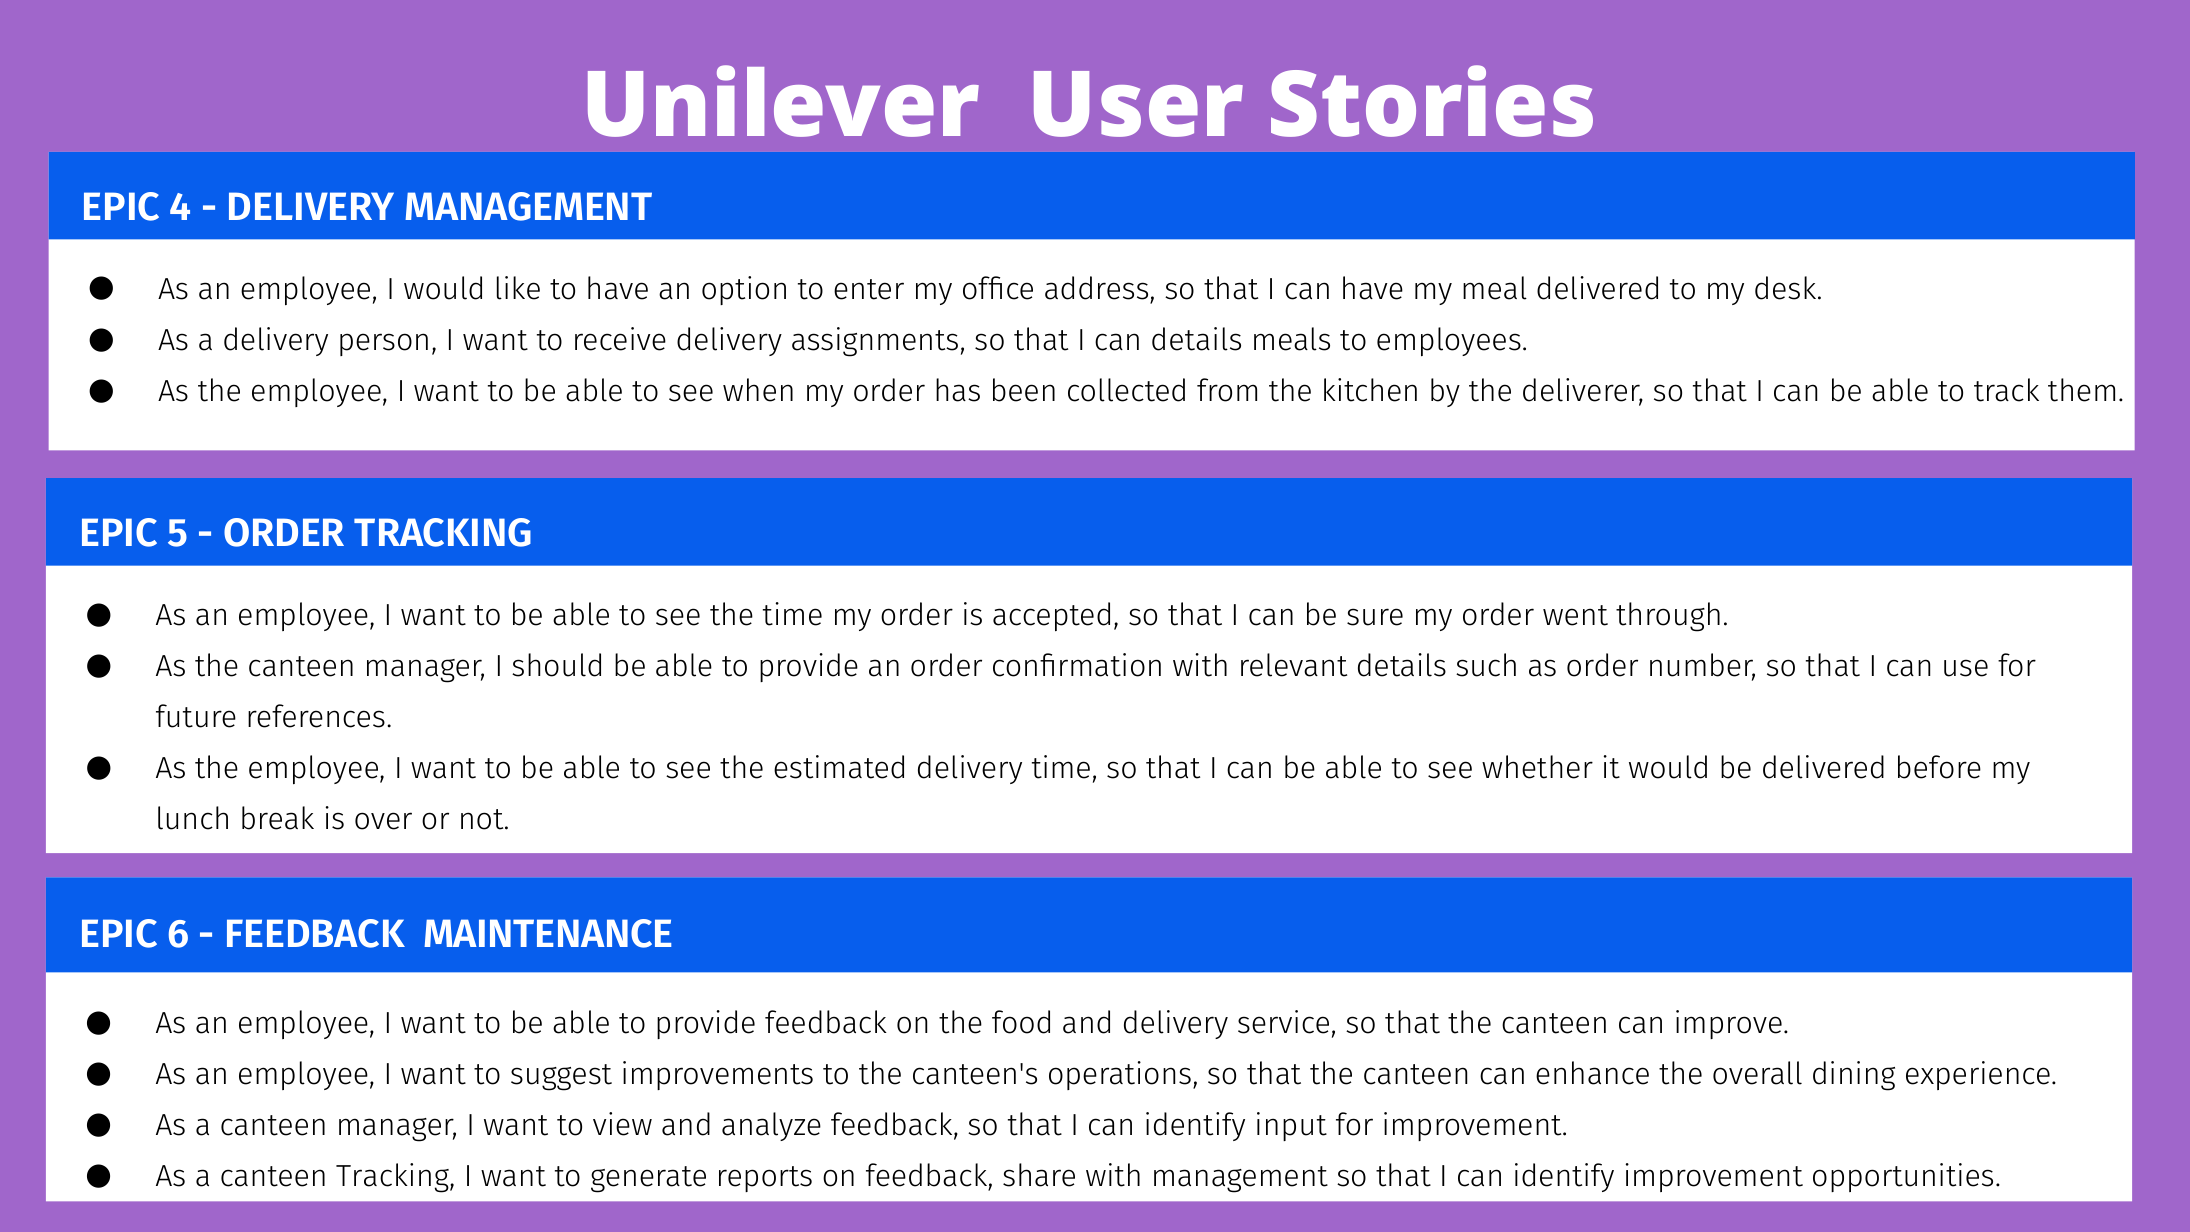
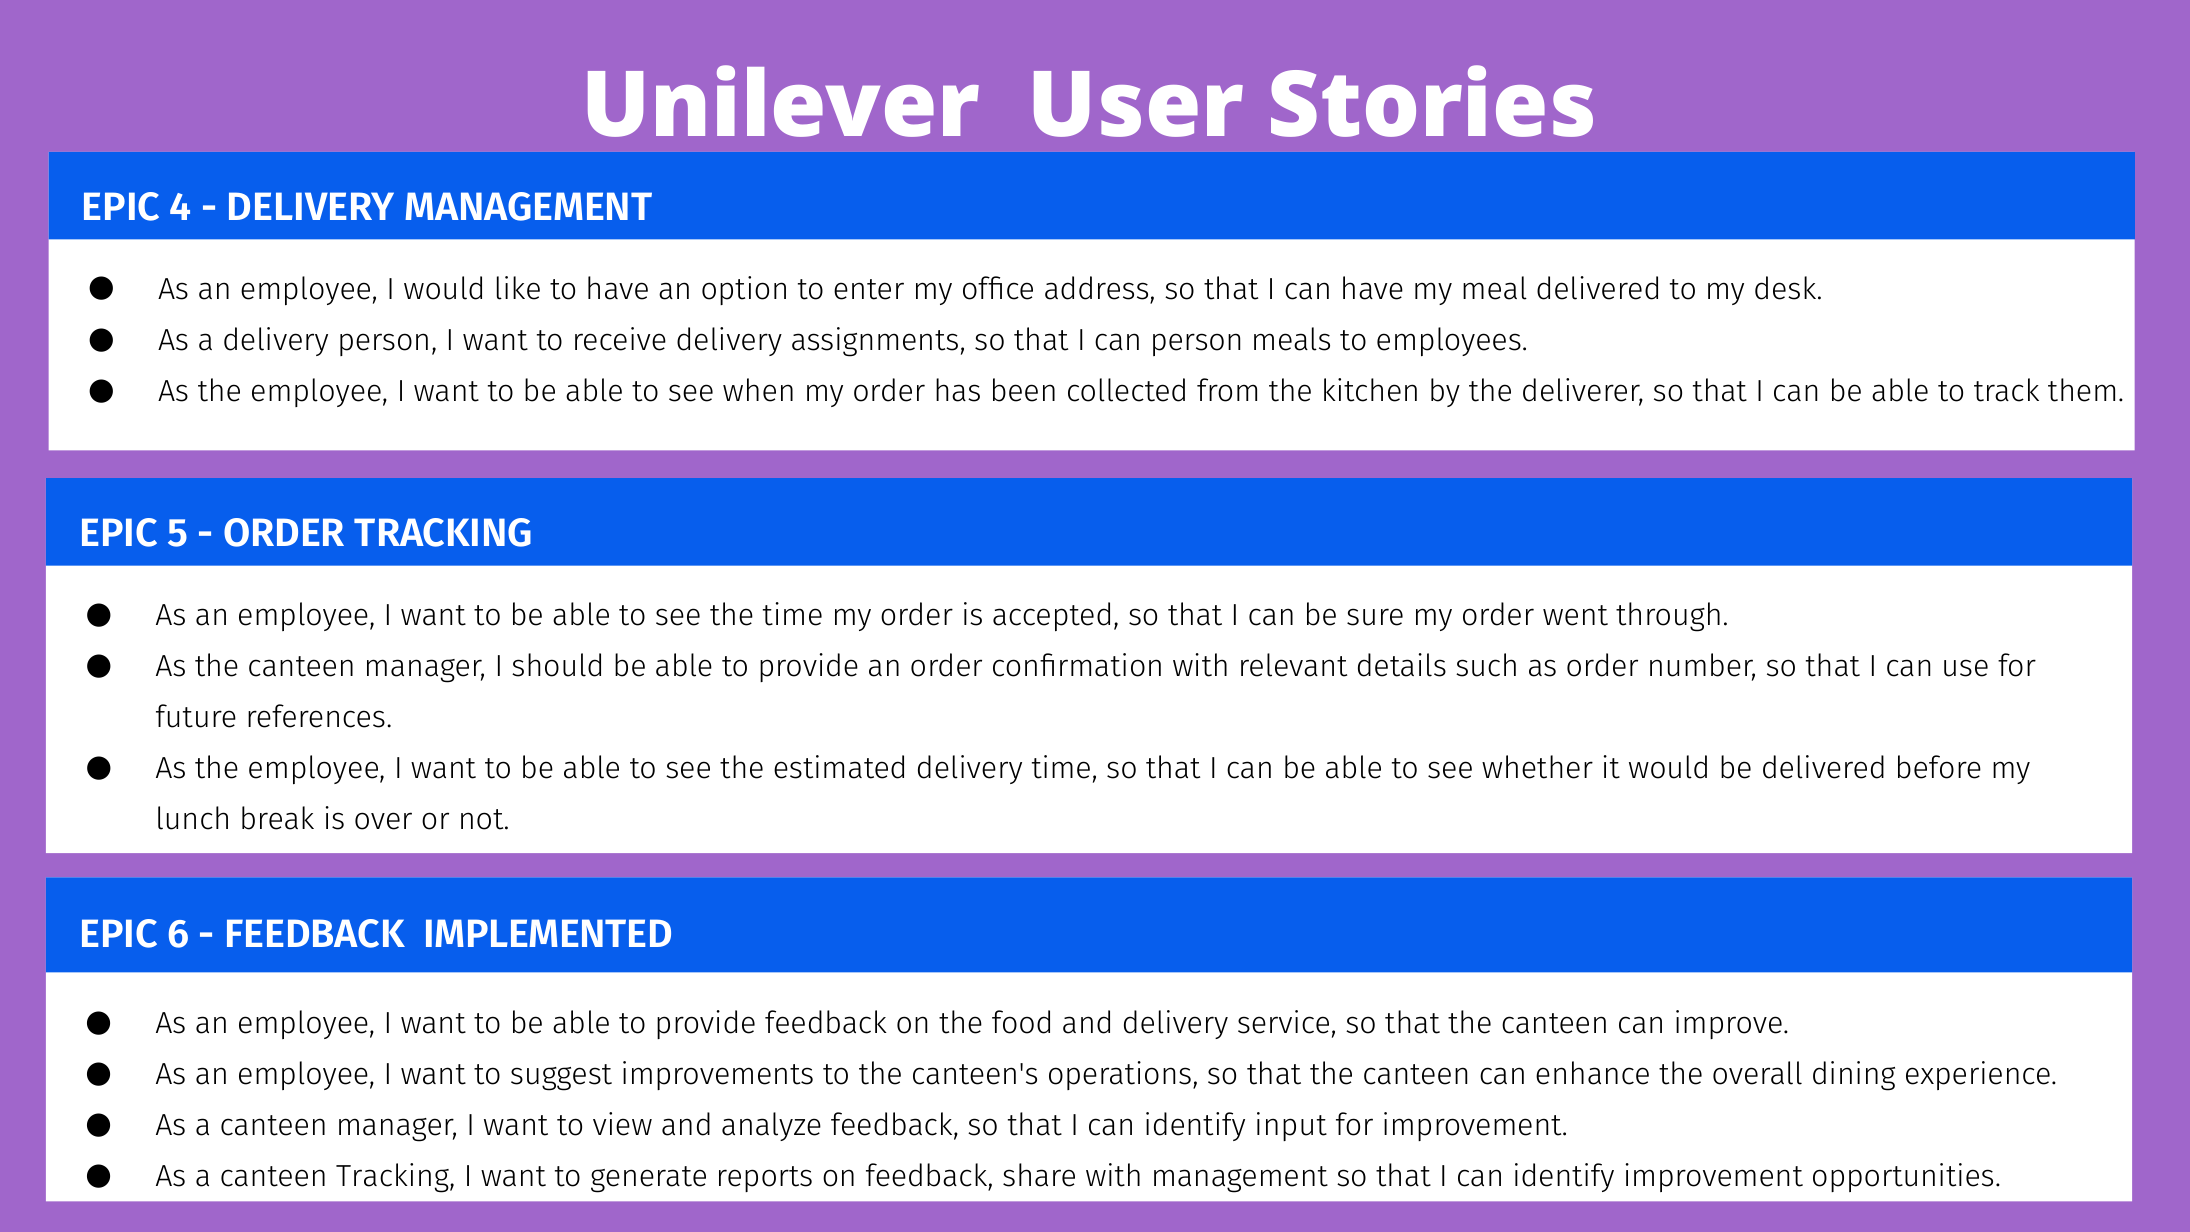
can details: details -> person (1197, 340)
MAINTENANCE: MAINTENANCE -> IMPLEMENTED (548, 935)
